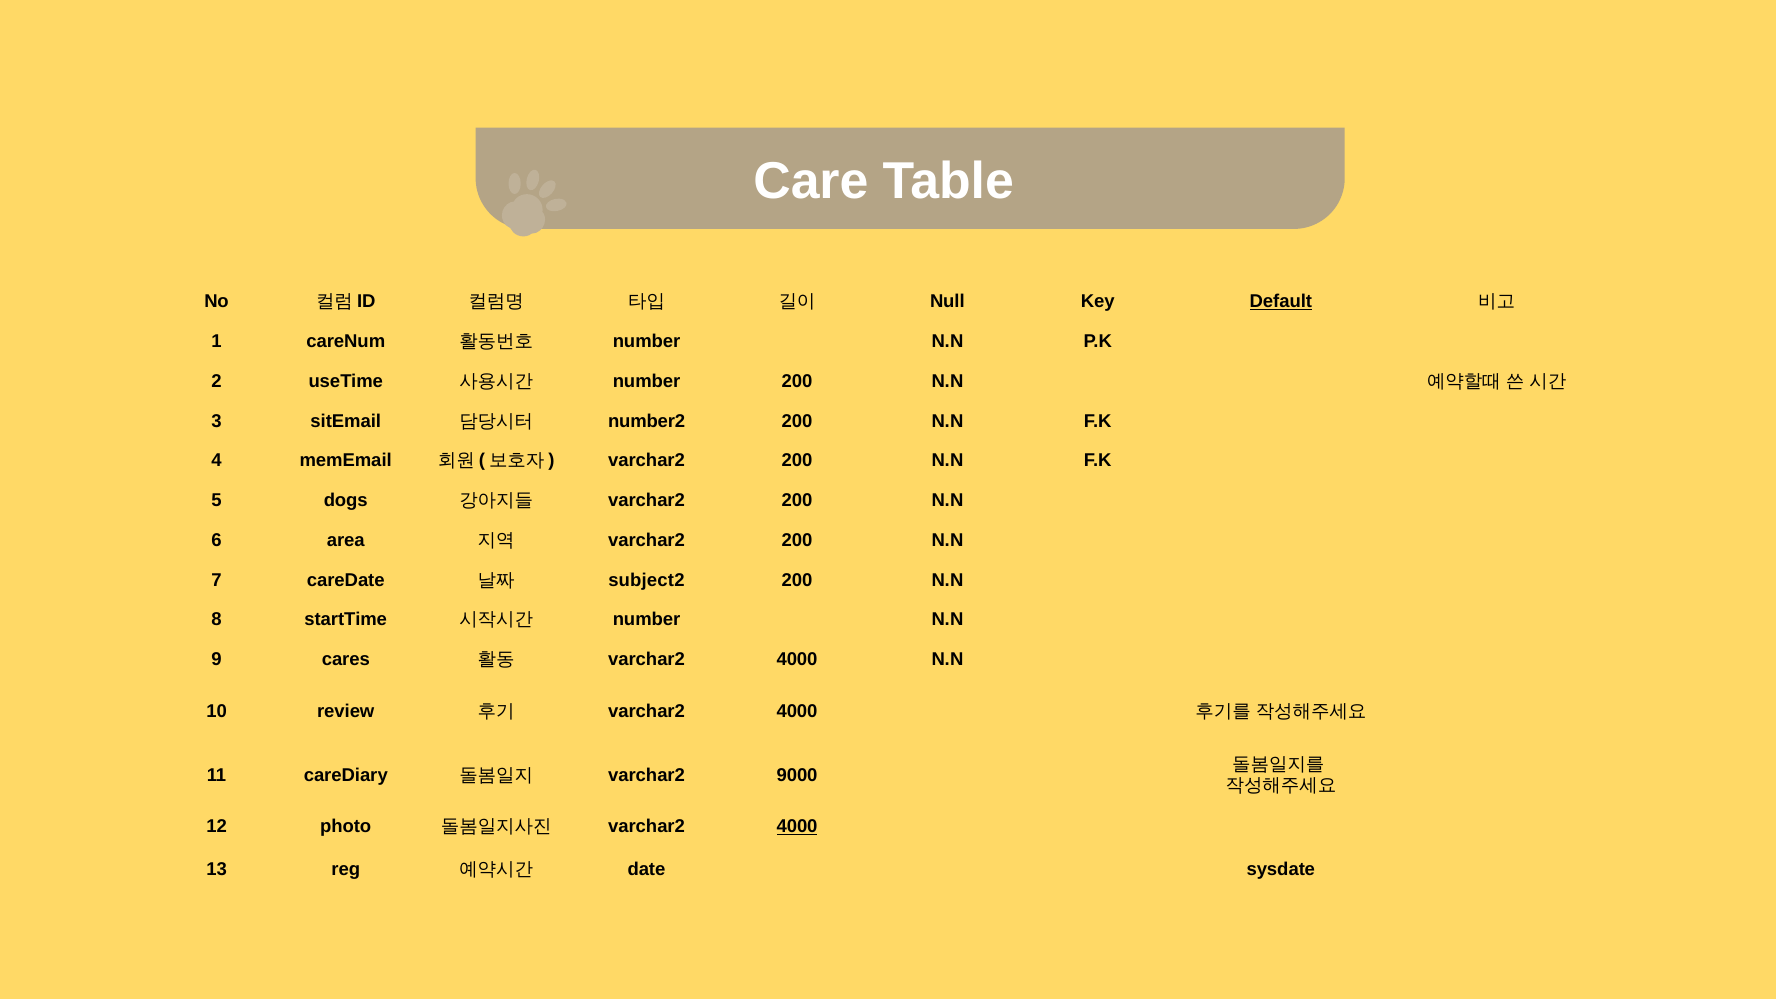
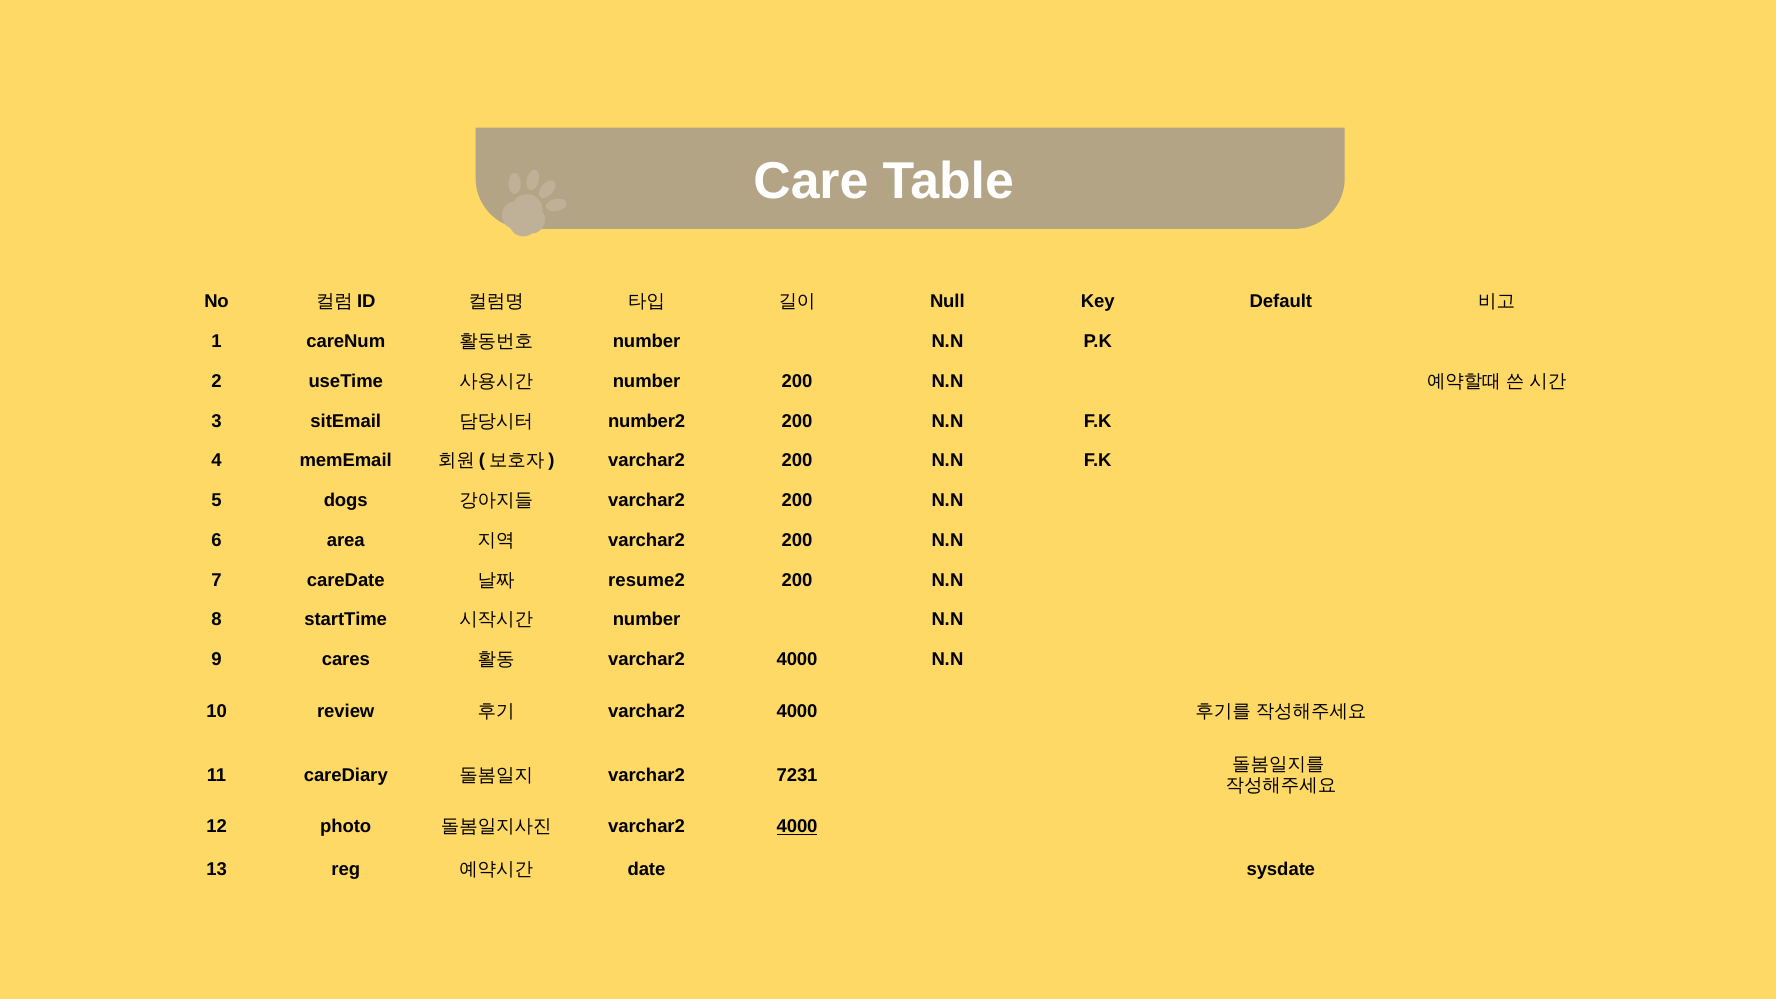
Default underline: present -> none (1281, 302)
subject2: subject2 -> resume2 (646, 580)
9000: 9000 -> 7231 (797, 775)
